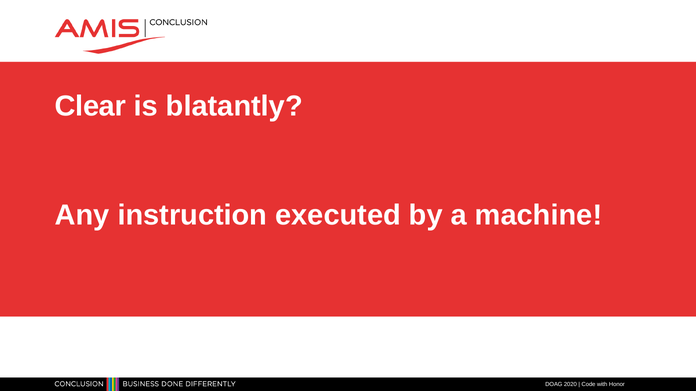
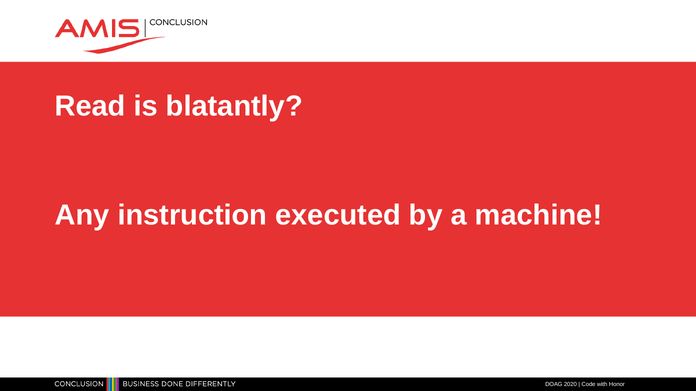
Clear: Clear -> Read (90, 106)
